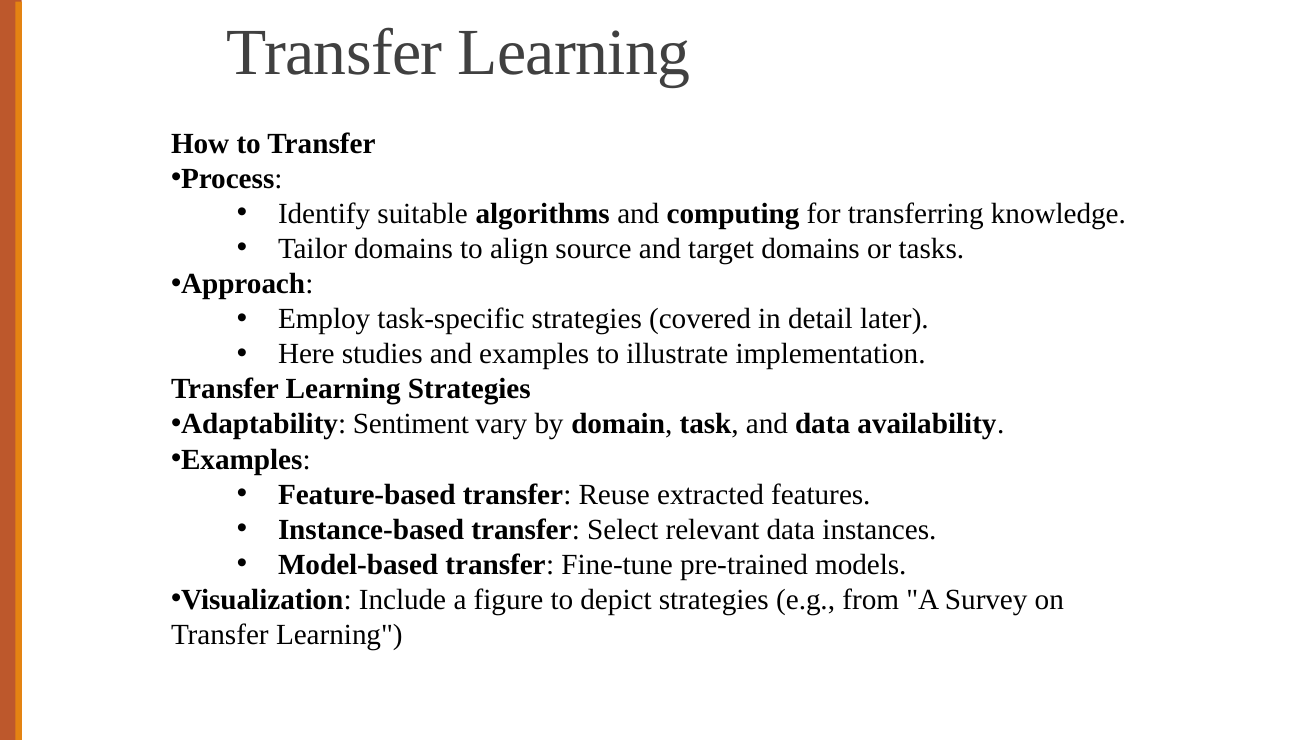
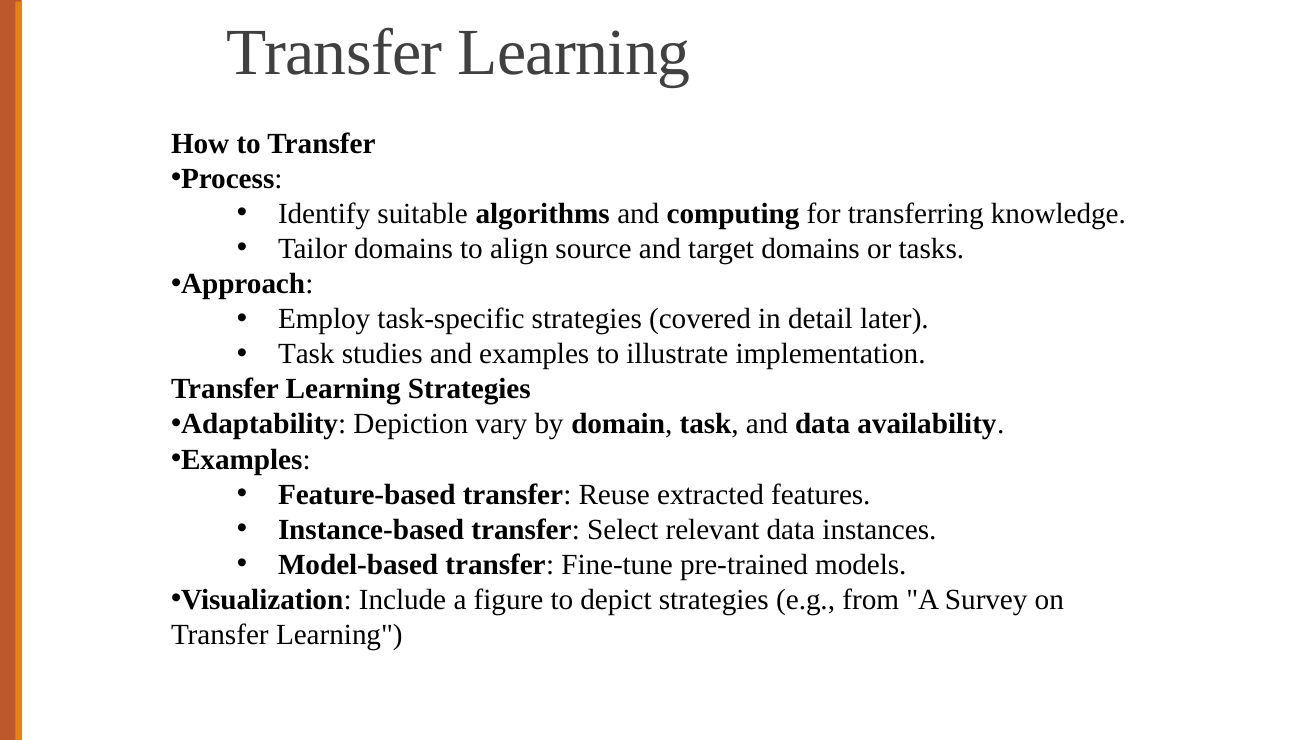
Here: Here -> Task (306, 354)
Sentiment: Sentiment -> Depiction (411, 424)
